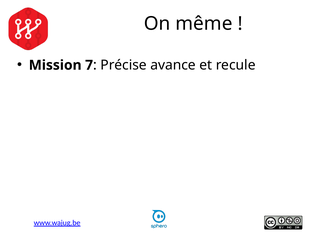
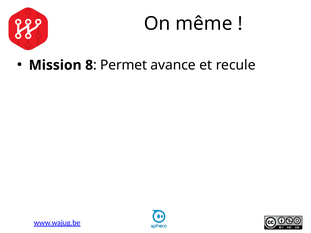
7: 7 -> 8 (89, 65)
Précise: Précise -> Permet (124, 65)
